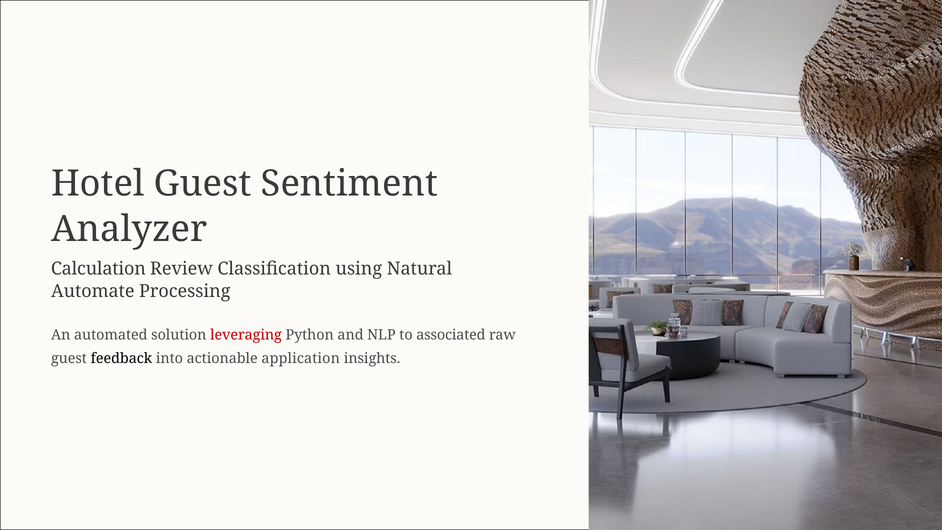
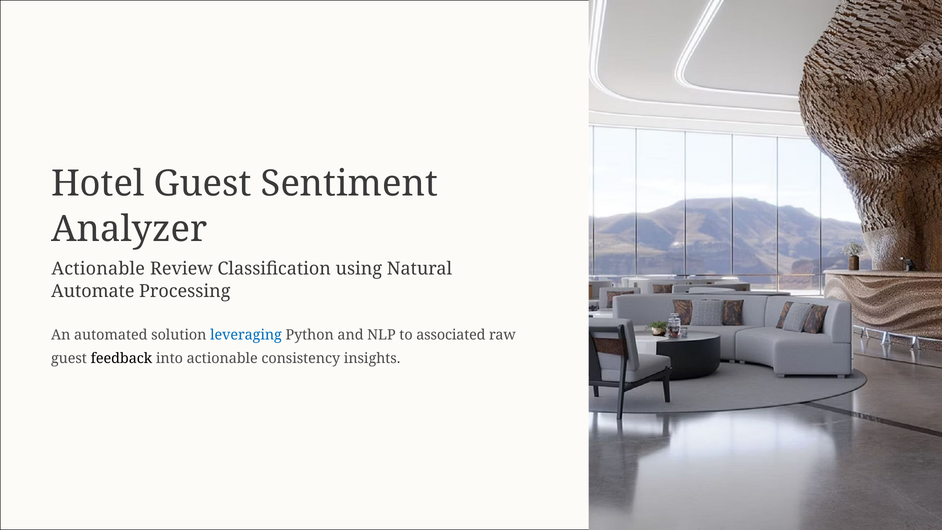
Calculation: Calculation -> Actionable (98, 269)
leveraging colour: red -> blue (246, 335)
application: application -> consistency (301, 358)
